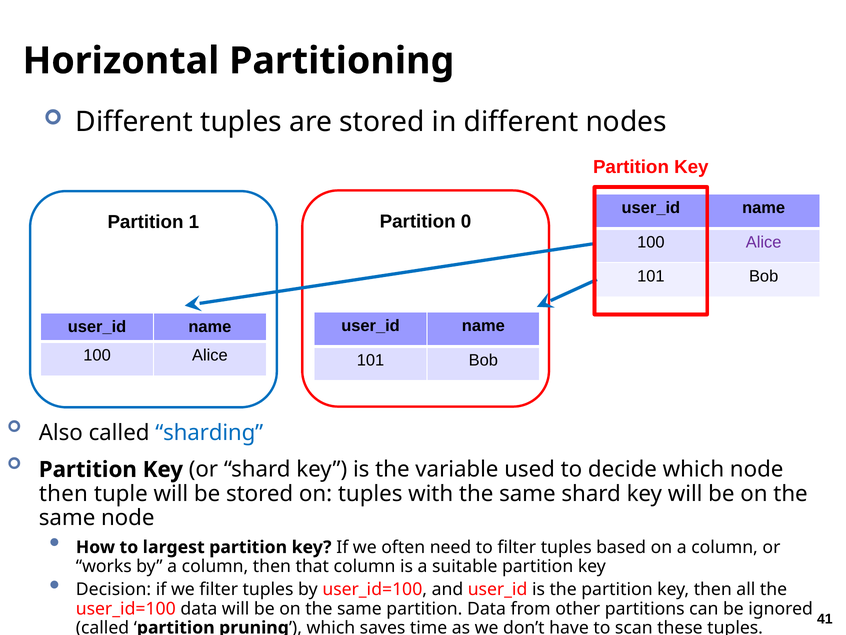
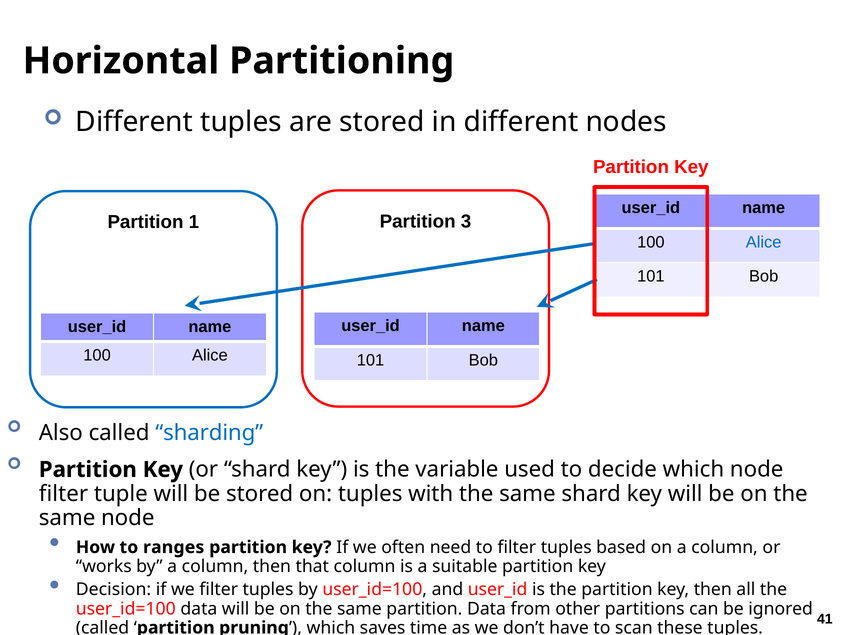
0: 0 -> 3 (466, 221)
Alice colour: purple -> blue (764, 242)
then: then -> filter (63, 493)
largest: largest -> ranges (174, 547)
